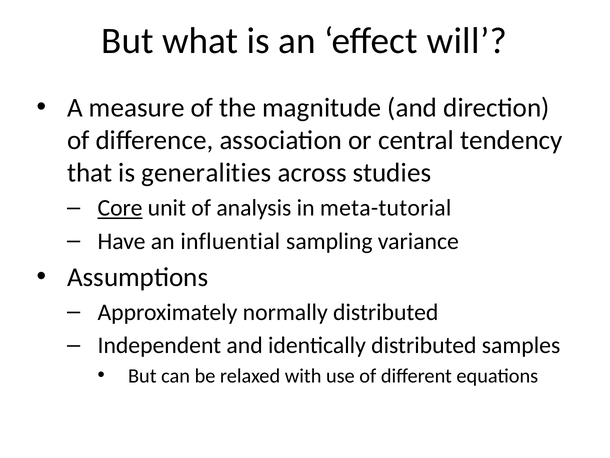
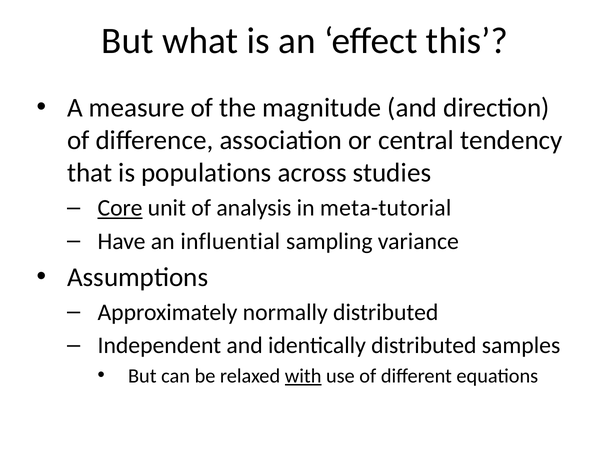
will: will -> this (467, 41)
generalities: generalities -> populations (206, 173)
with underline: none -> present (303, 375)
